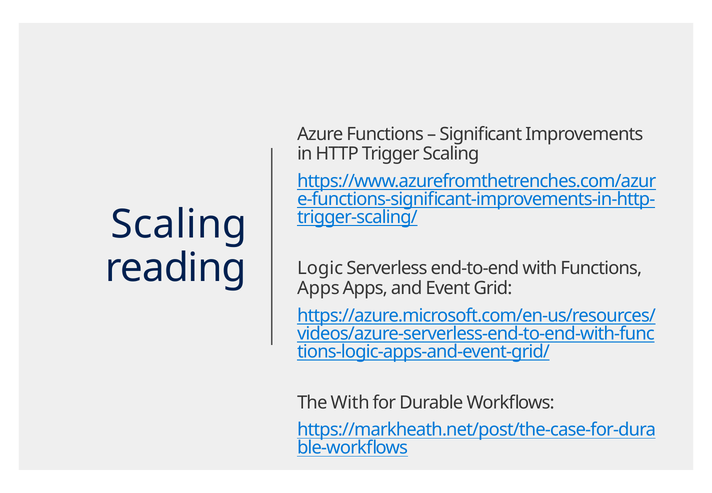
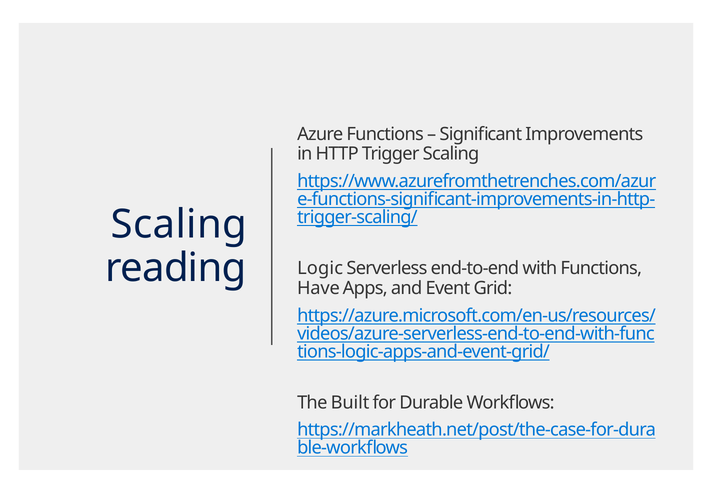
Apps: Apps -> Have (318, 288)
The With: With -> Built (350, 402)
